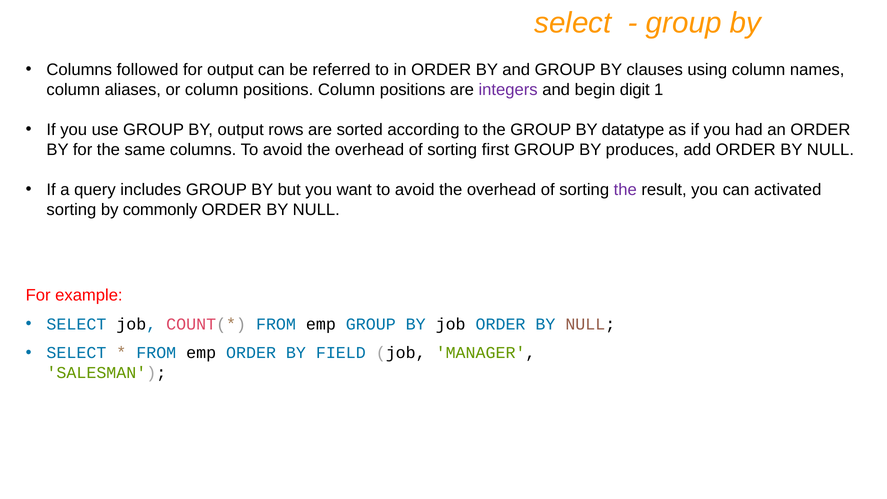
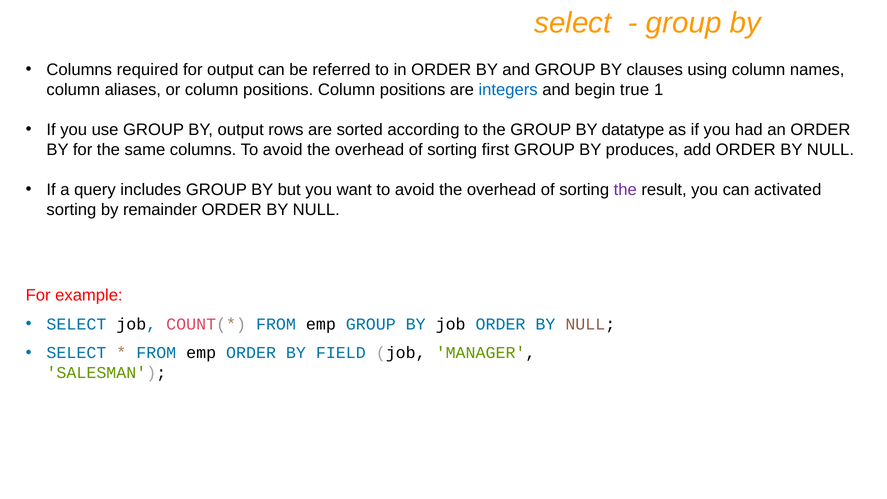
followed: followed -> required (148, 70)
integers colour: purple -> blue (508, 90)
digit: digit -> true (635, 90)
commonly: commonly -> remainder (160, 210)
